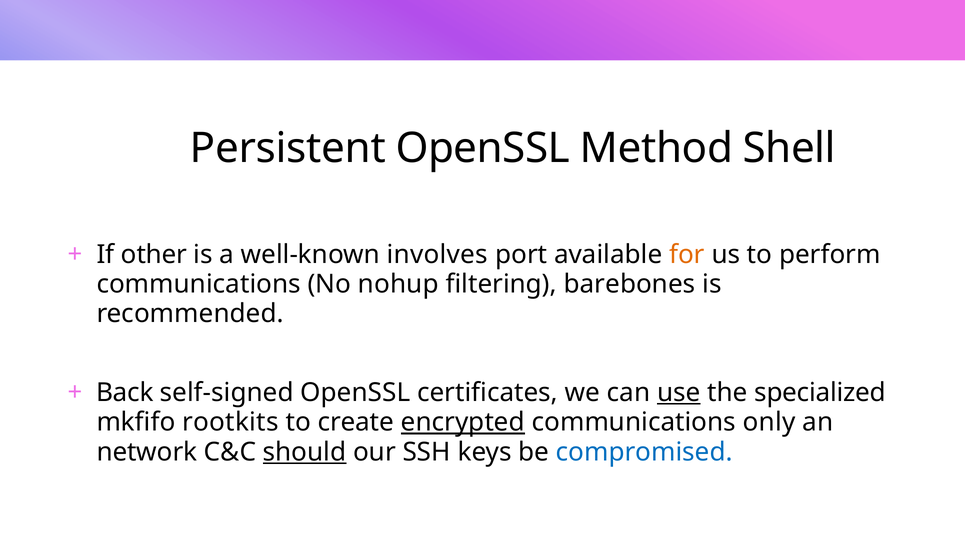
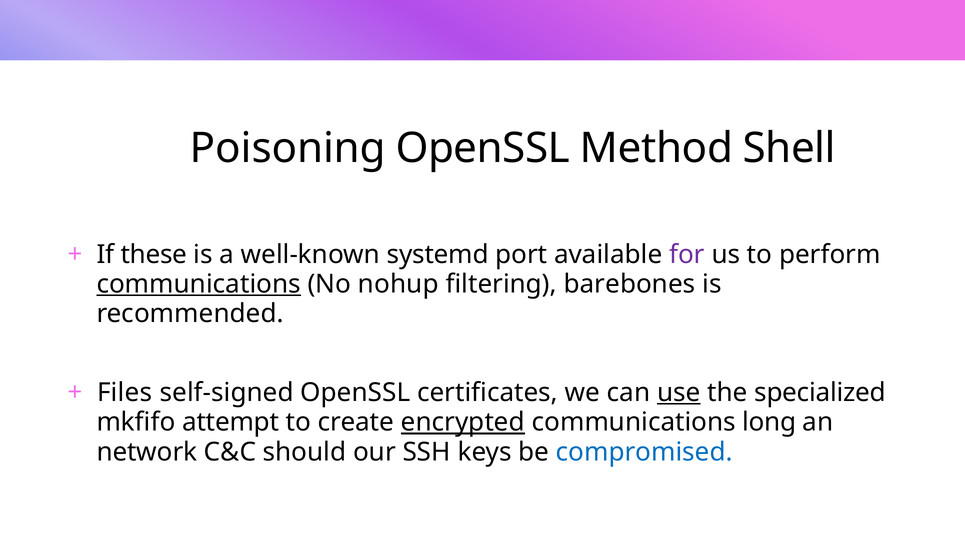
Persistent: Persistent -> Poisoning (288, 148)
other: other -> these (154, 254)
involves: involves -> systemd (438, 254)
for colour: orange -> purple (687, 254)
communications underline: none -> present (199, 284)
Back: Back -> Files (125, 393)
rootkits: rootkits -> attempt (231, 422)
only: only -> long (769, 422)
should underline: present -> none (305, 452)
